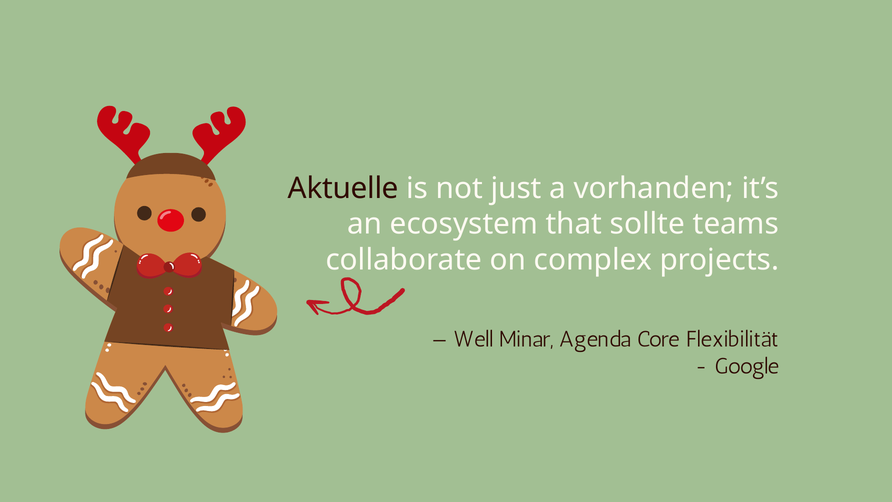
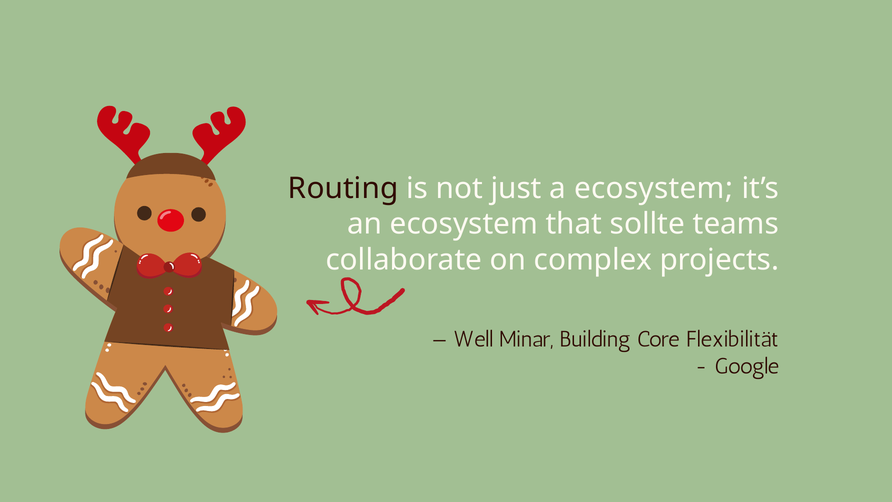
Aktuelle: Aktuelle -> Routing (343, 188)
a vorhanden: vorhanden -> ecosystem (654, 188)
Agenda: Agenda -> Building (595, 339)
